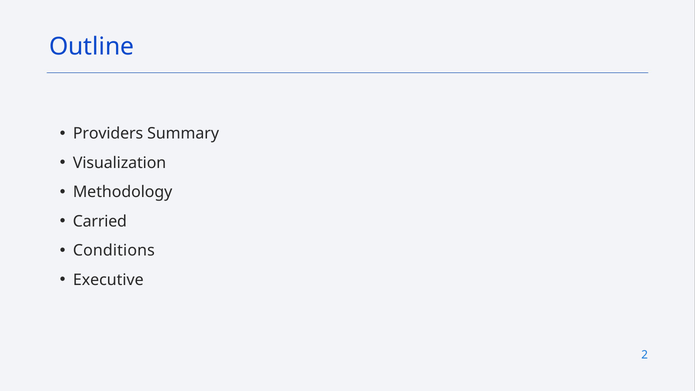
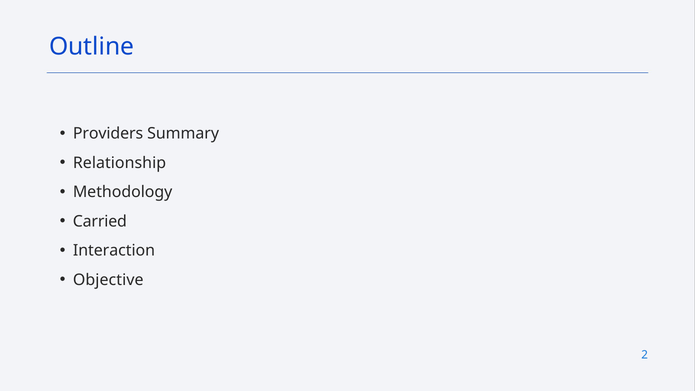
Visualization: Visualization -> Relationship (119, 163)
Conditions: Conditions -> Interaction (114, 251)
Executive: Executive -> Objective (108, 280)
